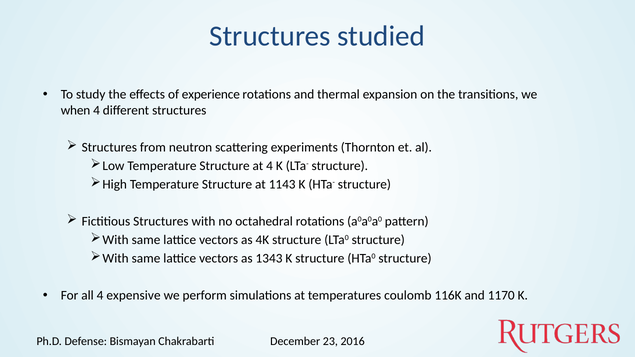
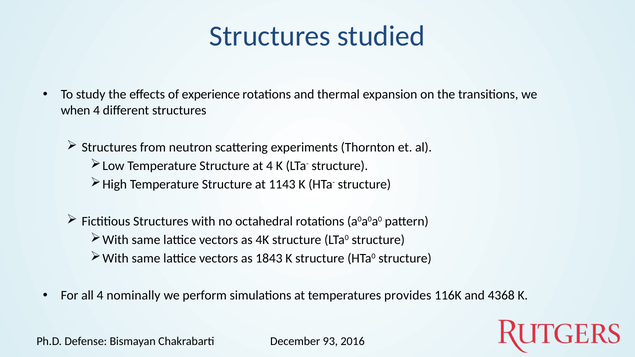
1343: 1343 -> 1843 (269, 259)
expensive: expensive -> nominally (133, 296)
coulomb: coulomb -> provides (408, 296)
1170: 1170 -> 4368 (501, 296)
23: 23 -> 93 (330, 341)
